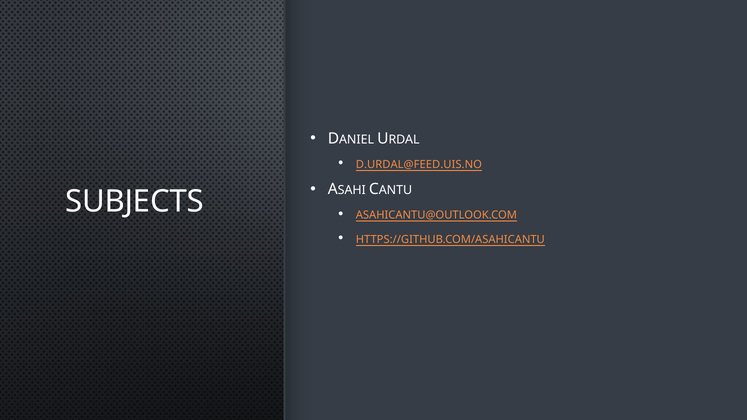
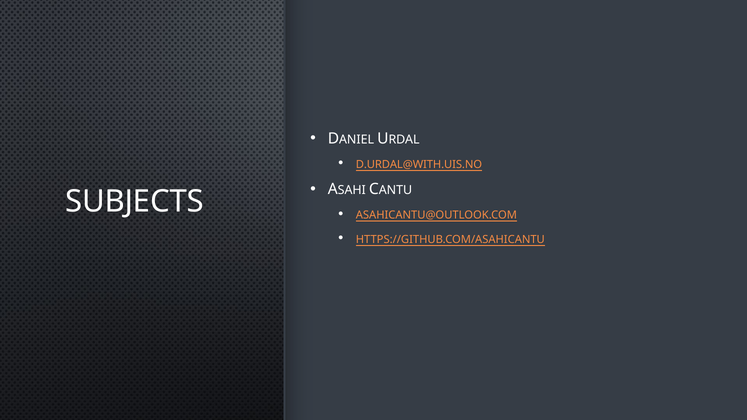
D.URDAL@FEED.UIS.NO: D.URDAL@FEED.UIS.NO -> D.URDAL@WITH.UIS.NO (419, 165)
